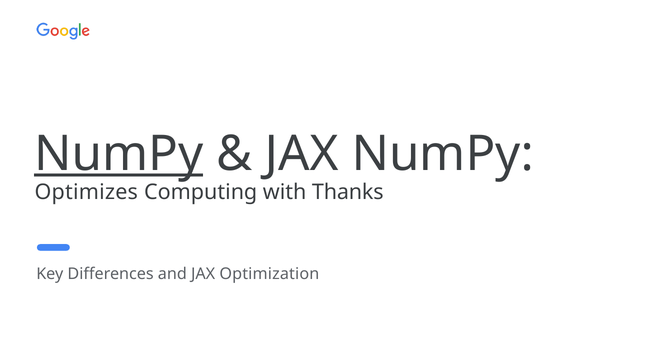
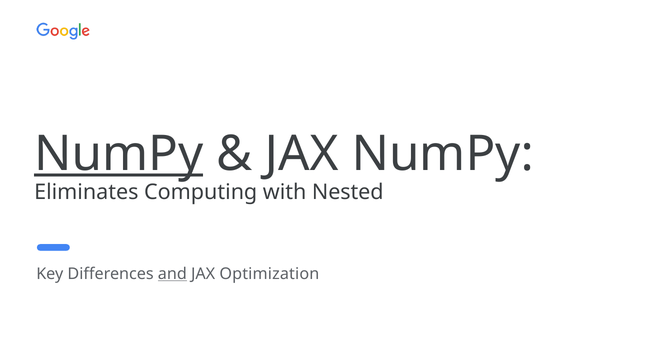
Optimizes: Optimizes -> Eliminates (86, 193)
Thanks: Thanks -> Nested (348, 193)
and underline: none -> present (172, 274)
